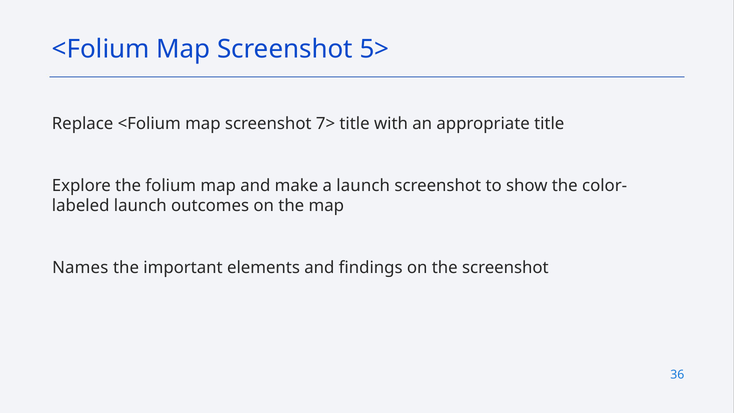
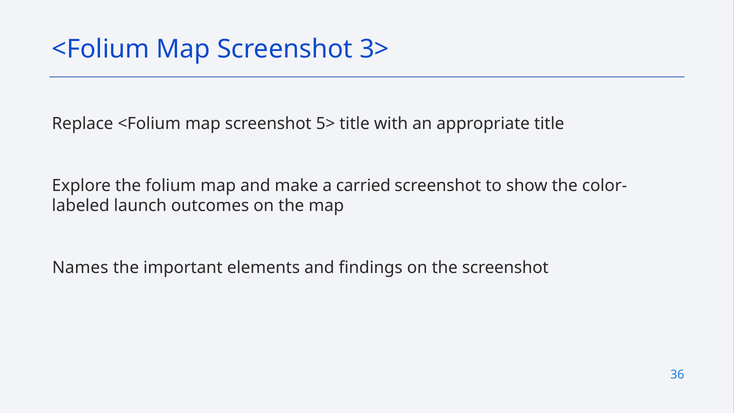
5>: 5> -> 3> (374, 49)
7>: 7> -> 5> (326, 124)
a launch: launch -> carried (363, 186)
